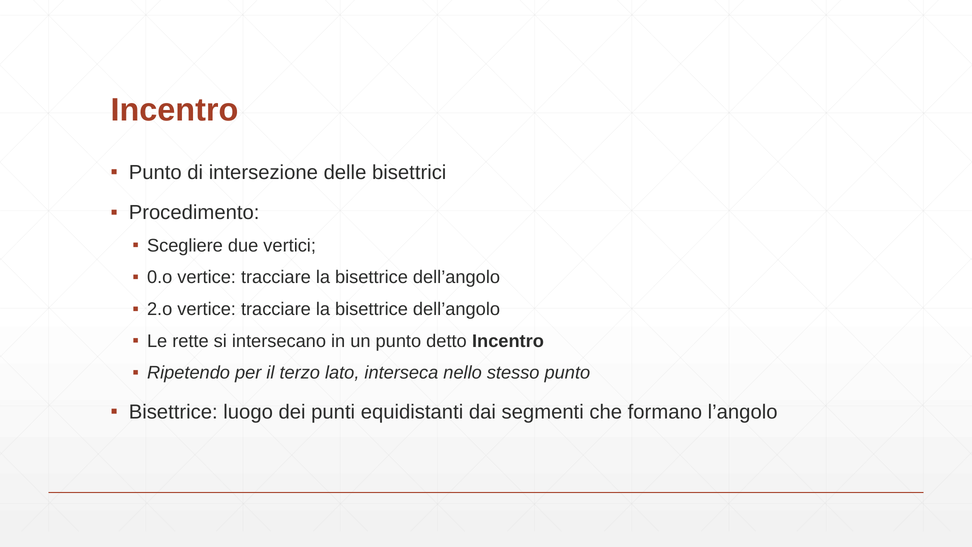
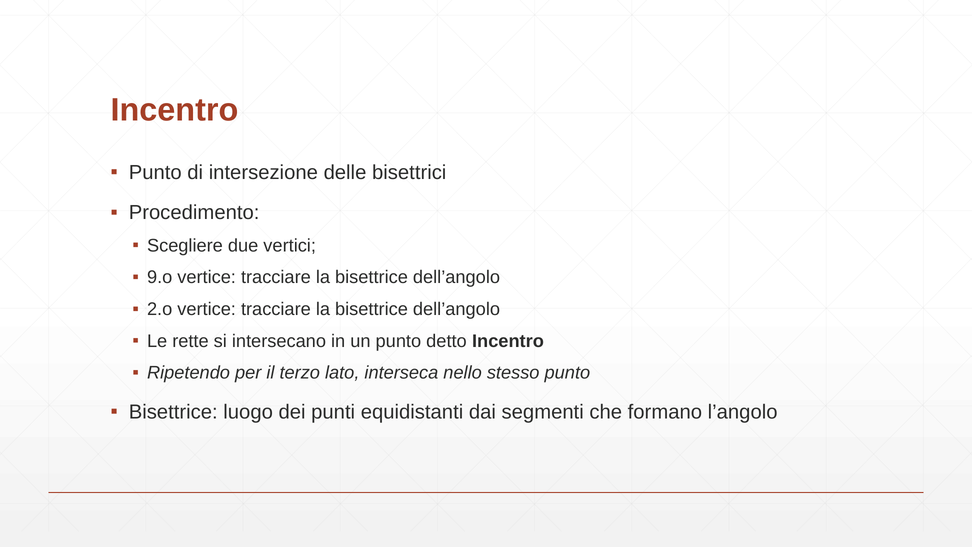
0.o: 0.o -> 9.o (160, 277)
